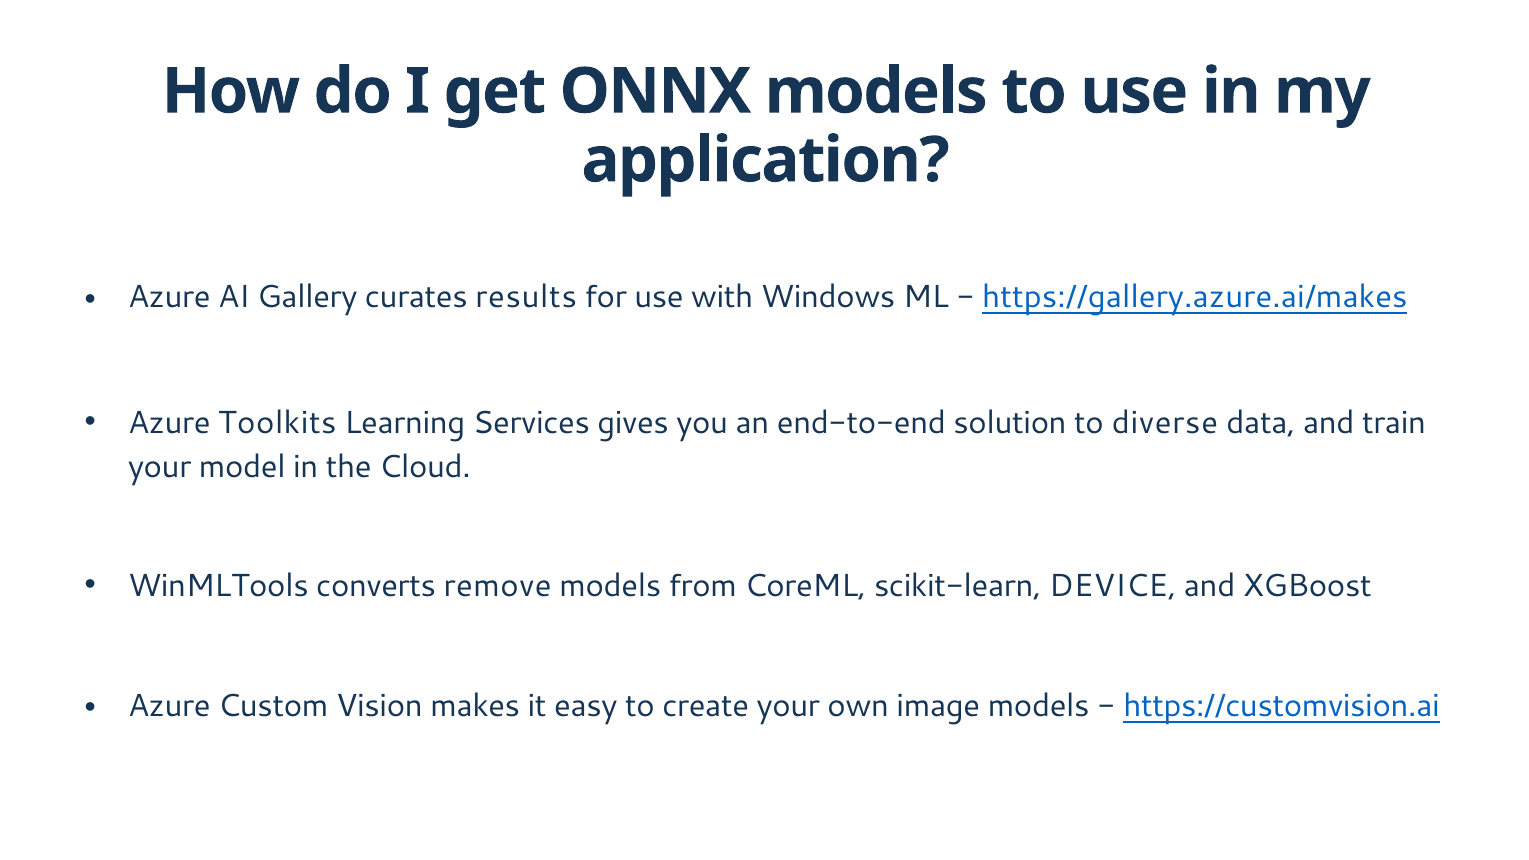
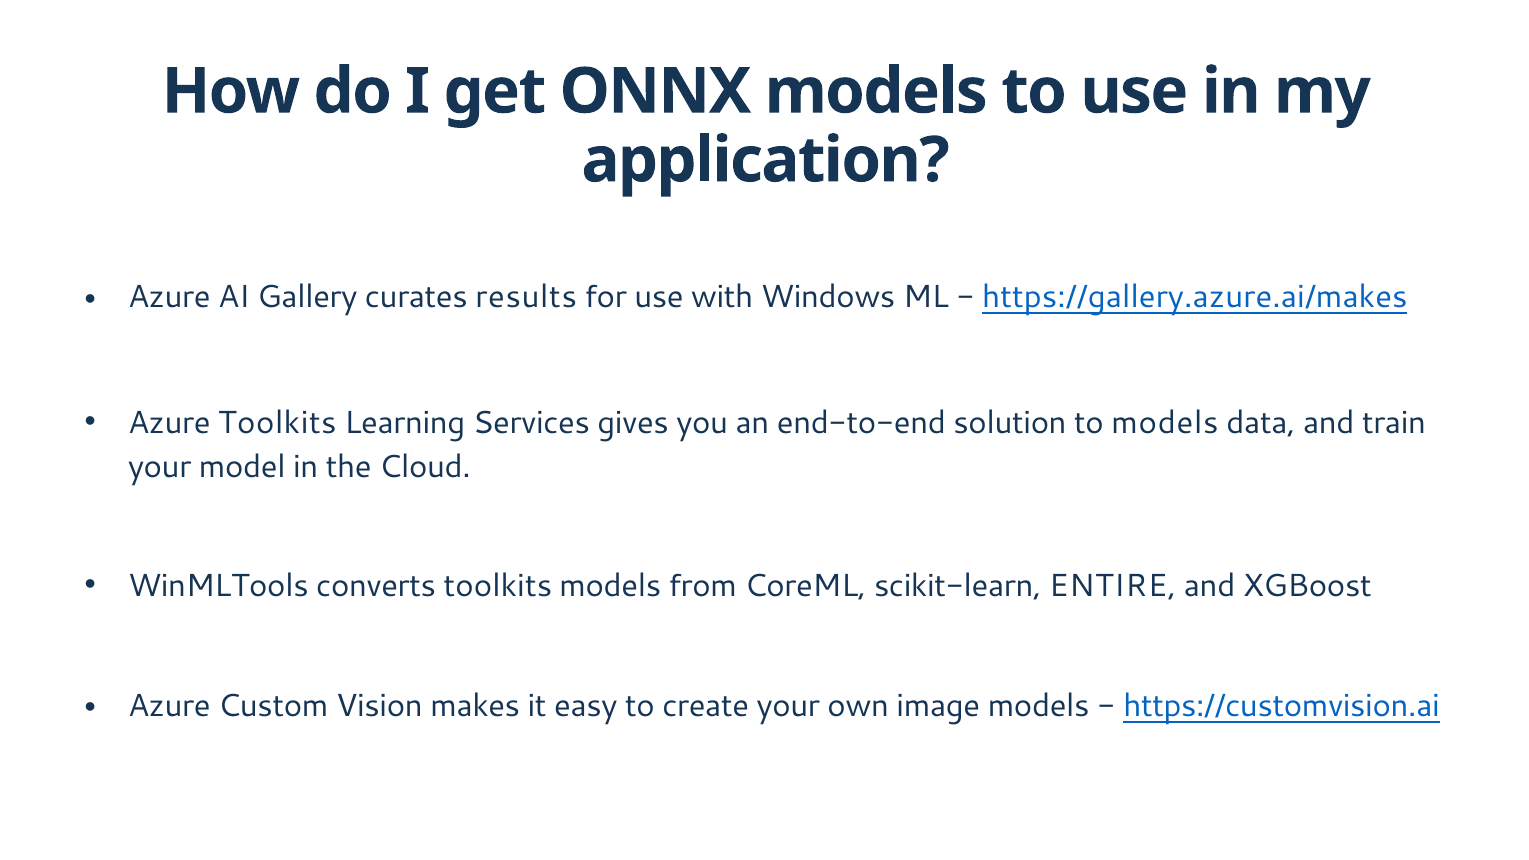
to diverse: diverse -> models (1165, 423)
converts remove: remove -> toolkits (498, 586)
DEVICE: DEVICE -> ENTIRE (1113, 586)
